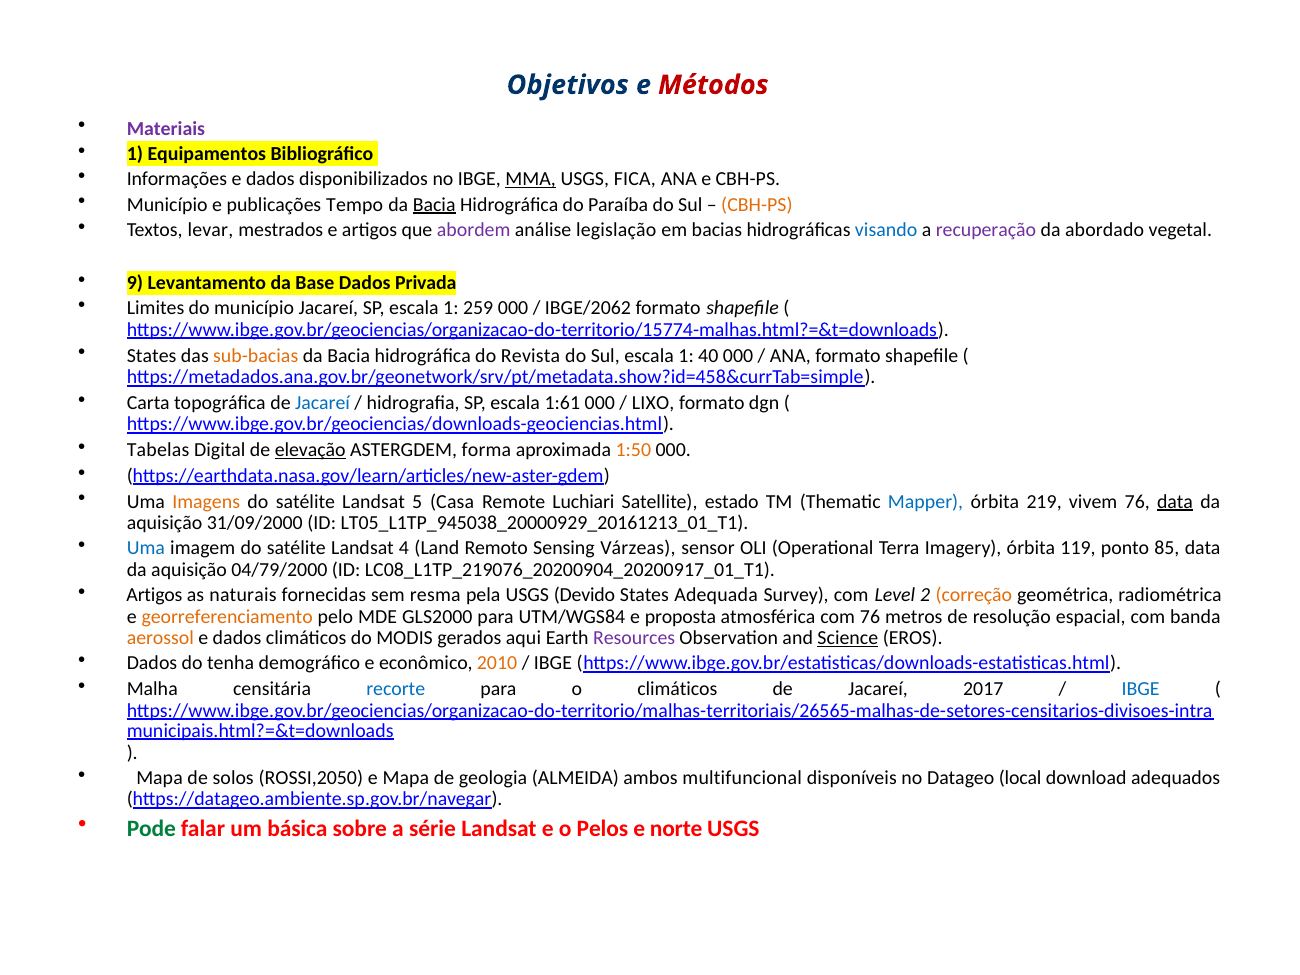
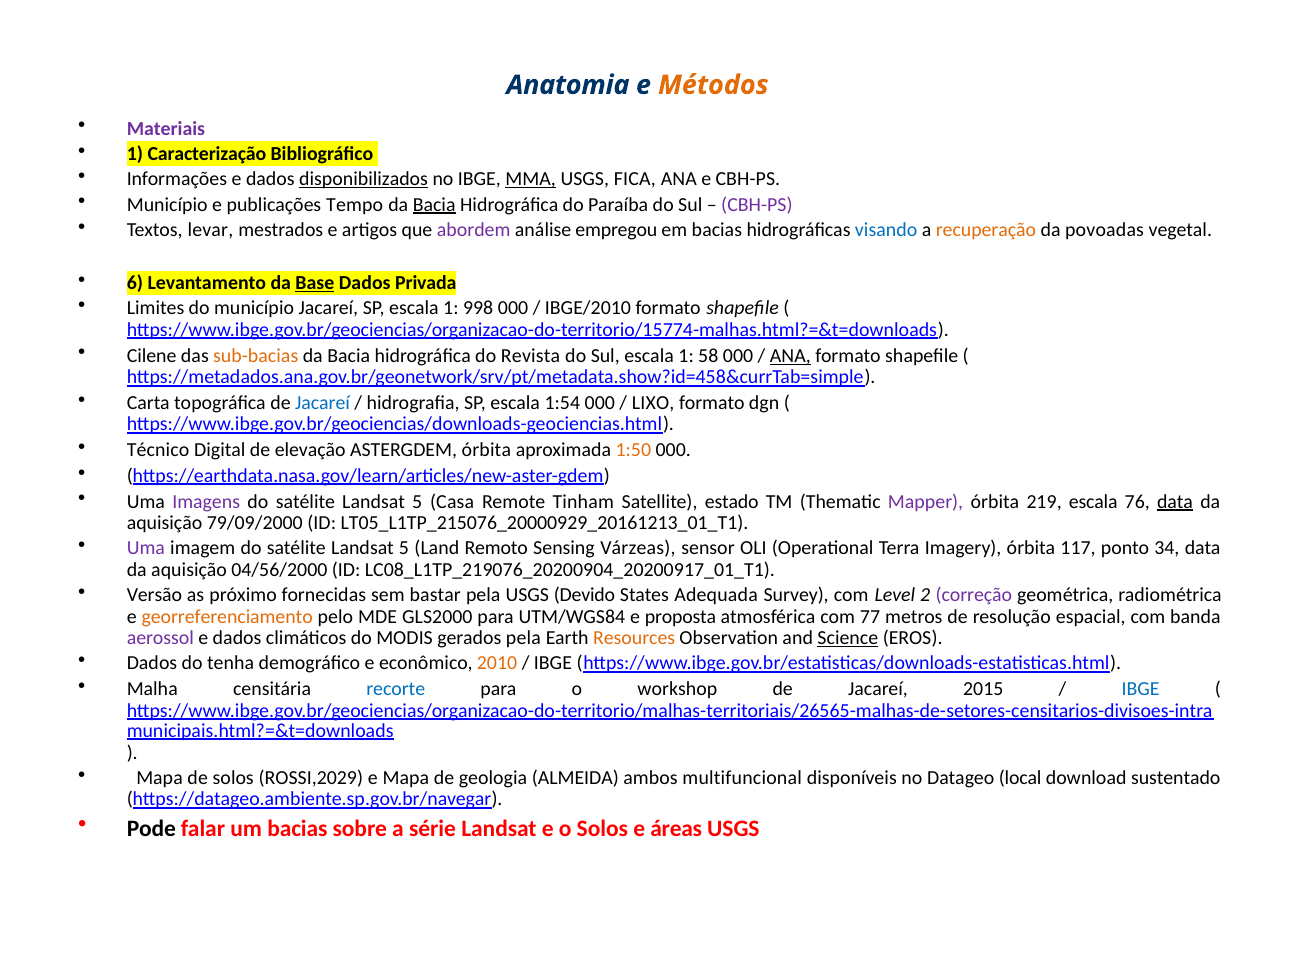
Objetivos: Objetivos -> Anatomia (568, 85)
Métodos colour: red -> orange (713, 85)
Equipamentos: Equipamentos -> Caracterização (207, 154)
disponibilizados underline: none -> present (364, 179)
CBH-PS colour: orange -> purple (757, 205)
legislação: legislação -> empregou (616, 230)
recuperação colour: purple -> orange (986, 230)
abordado: abordado -> povoadas (1105, 230)
9: 9 -> 6 (135, 283)
Base underline: none -> present (315, 283)
259: 259 -> 998 (478, 308)
IBGE/2062: IBGE/2062 -> IBGE/2010 (588, 308)
States: States -> Cilene (152, 356)
40: 40 -> 58 (708, 356)
ANA underline: none -> present (790, 356)
1:61: 1:61 -> 1:54 (562, 403)
Tabelas: Tabelas -> Técnico (158, 450)
elevação underline: present -> none (310, 450)
ASTERGDEM forma: forma -> órbita (486, 450)
Imagens colour: orange -> purple (206, 502)
Luchiari: Luchiari -> Tinham (583, 502)
Mapper colour: blue -> purple (926, 502)
219 vivem: vivem -> escala (1093, 502)
31/09/2000: 31/09/2000 -> 79/09/2000 (255, 523)
LT05_L1TP_945038_20000929_20161213_01_T1: LT05_L1TP_945038_20000929_20161213_01_T1 -> LT05_L1TP_215076_20000929_20161213_01_T1 (544, 523)
Uma colour: blue -> purple (146, 548)
4: 4 -> 5 (404, 548)
119: 119 -> 117 (1078, 548)
85: 85 -> 34 (1167, 548)
04/79/2000: 04/79/2000 -> 04/56/2000 (279, 570)
Artigos: Artigos -> Versão (154, 595)
naturais: naturais -> próximo (243, 595)
resma: resma -> bastar (435, 595)
correção colour: orange -> purple (974, 595)
com 76: 76 -> 77 (870, 617)
aerossol colour: orange -> purple (160, 638)
gerados aqui: aqui -> pela (523, 638)
Resources colour: purple -> orange (634, 638)
o climáticos: climáticos -> workshop (677, 689)
2017: 2017 -> 2015 (983, 689)
ROSSI,2050: ROSSI,2050 -> ROSSI,2029 (311, 778)
adequados: adequados -> sustentado (1176, 778)
Pode colour: green -> black (151, 828)
um básica: básica -> bacias (297, 828)
o Pelos: Pelos -> Solos (602, 828)
norte: norte -> áreas (676, 828)
